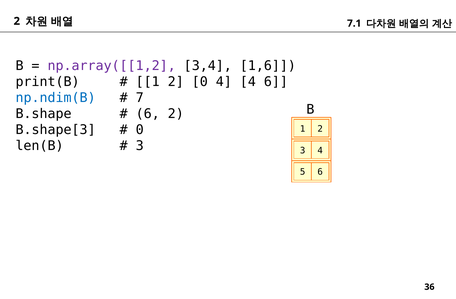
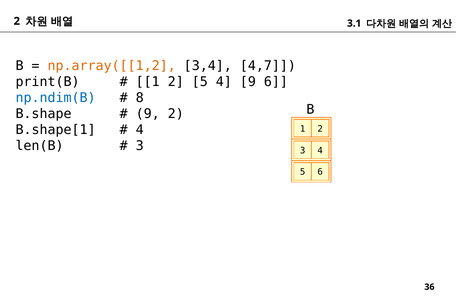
7.1: 7.1 -> 3.1 (354, 23)
np.array([[1,2 colour: purple -> orange (112, 66)
1,6: 1,6 -> 4,7 (268, 66)
2 0: 0 -> 5 (200, 82)
4 4: 4 -> 9 (248, 82)
7: 7 -> 8 (140, 98)
6: 6 -> 9 (148, 114)
B.shape[3: B.shape[3 -> B.shape[1 (56, 130)
0: 0 -> 4 (140, 130)
